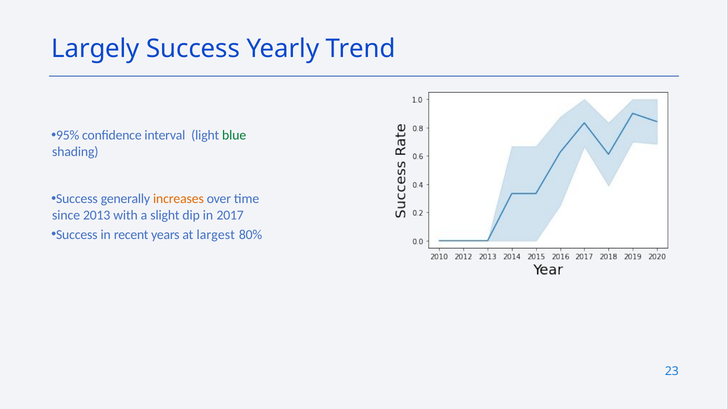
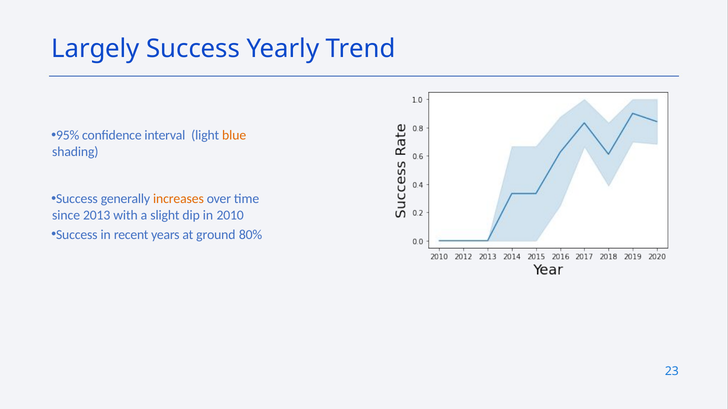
blue colour: green -> orange (234, 135)
2017: 2017 -> 2010 (230, 215)
largest: largest -> ground (216, 235)
